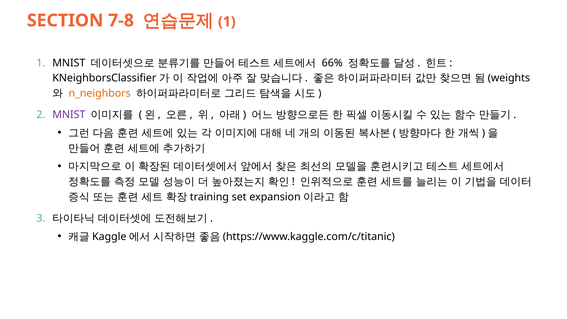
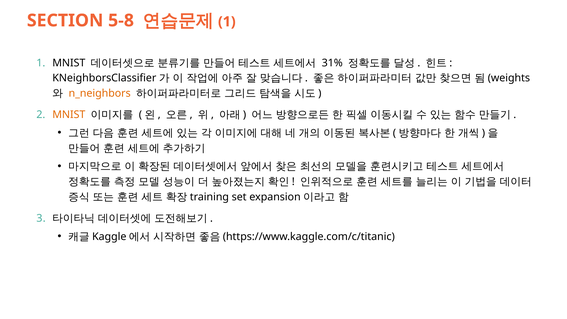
7-8: 7-8 -> 5-8 (121, 21)
66%: 66% -> 31% (332, 63)
MNIST colour: purple -> orange (69, 115)
